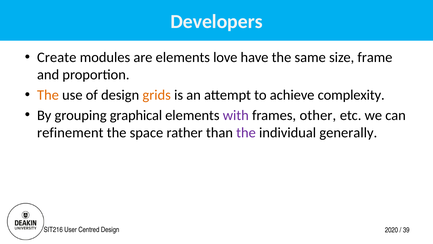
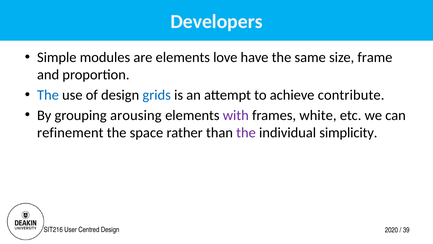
Create: Create -> Simple (57, 57)
The colour: orange -> blue (48, 95)
grids colour: orange -> blue (157, 95)
complexity: complexity -> contribute (351, 95)
graphical: graphical -> arousing (136, 115)
other: other -> white (318, 115)
generally: generally -> simplicity (348, 132)
